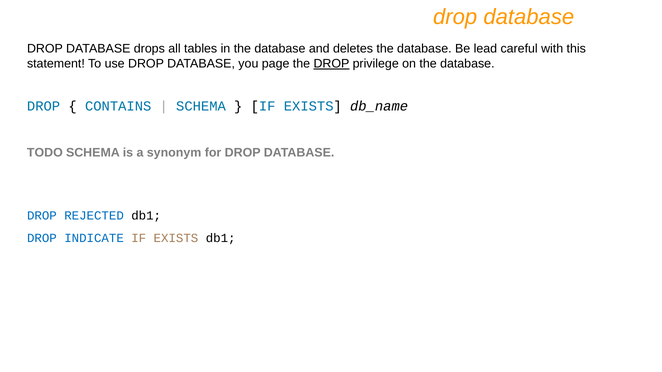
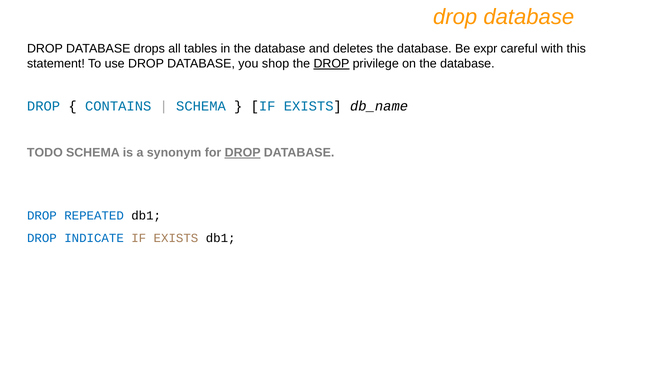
lead: lead -> expr (485, 49)
page: page -> shop (276, 64)
DROP underline: none -> present (243, 153)
REJECTED: REJECTED -> REPEATED (94, 216)
